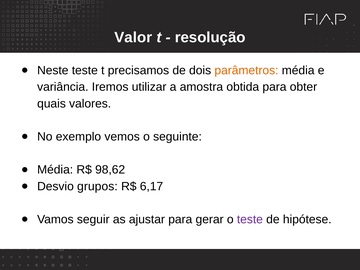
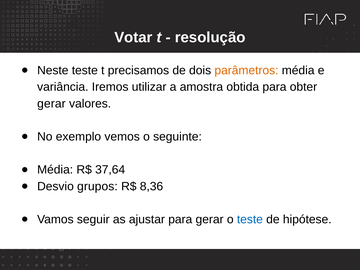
Valor: Valor -> Votar (133, 37)
quais: quais -> gerar (51, 104)
98,62: 98,62 -> 37,64 (110, 170)
6,17: 6,17 -> 8,36 (151, 186)
teste colour: purple -> blue (250, 219)
